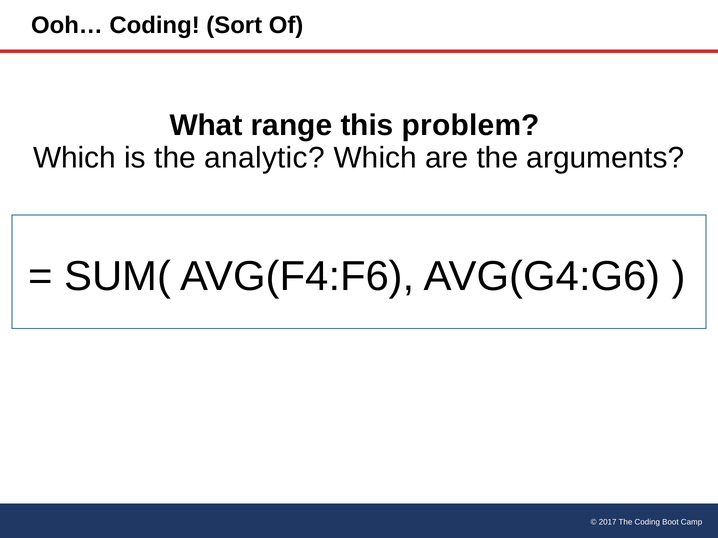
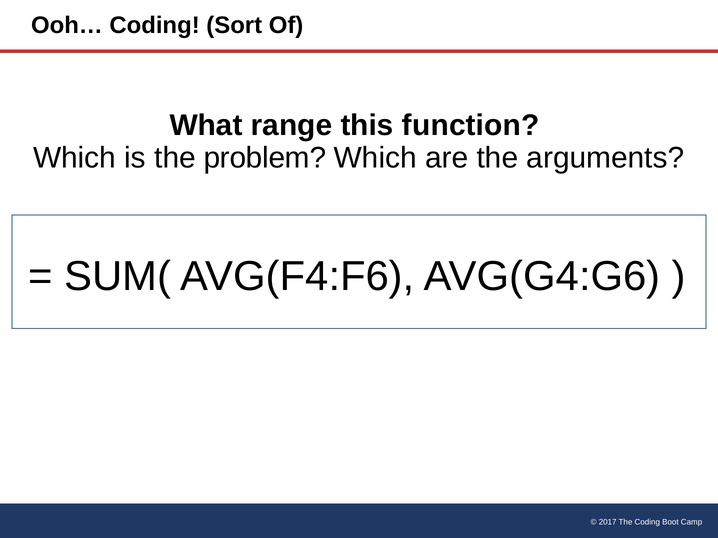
problem: problem -> function (471, 126)
analytic: analytic -> problem (265, 158)
